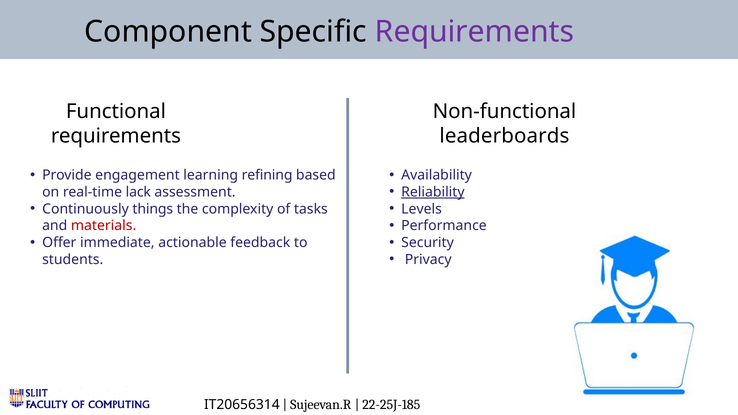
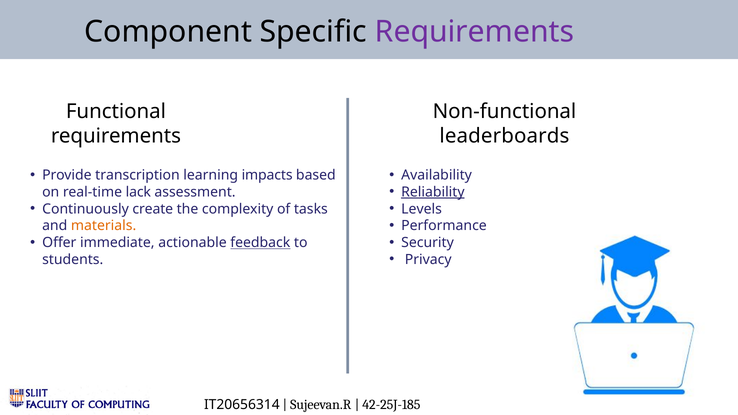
engagement: engagement -> transcription (137, 175)
refining: refining -> impacts (267, 175)
things: things -> create (153, 209)
materials colour: red -> orange (104, 226)
feedback underline: none -> present (260, 243)
22-25J-185: 22-25J-185 -> 42-25J-185 (391, 405)
